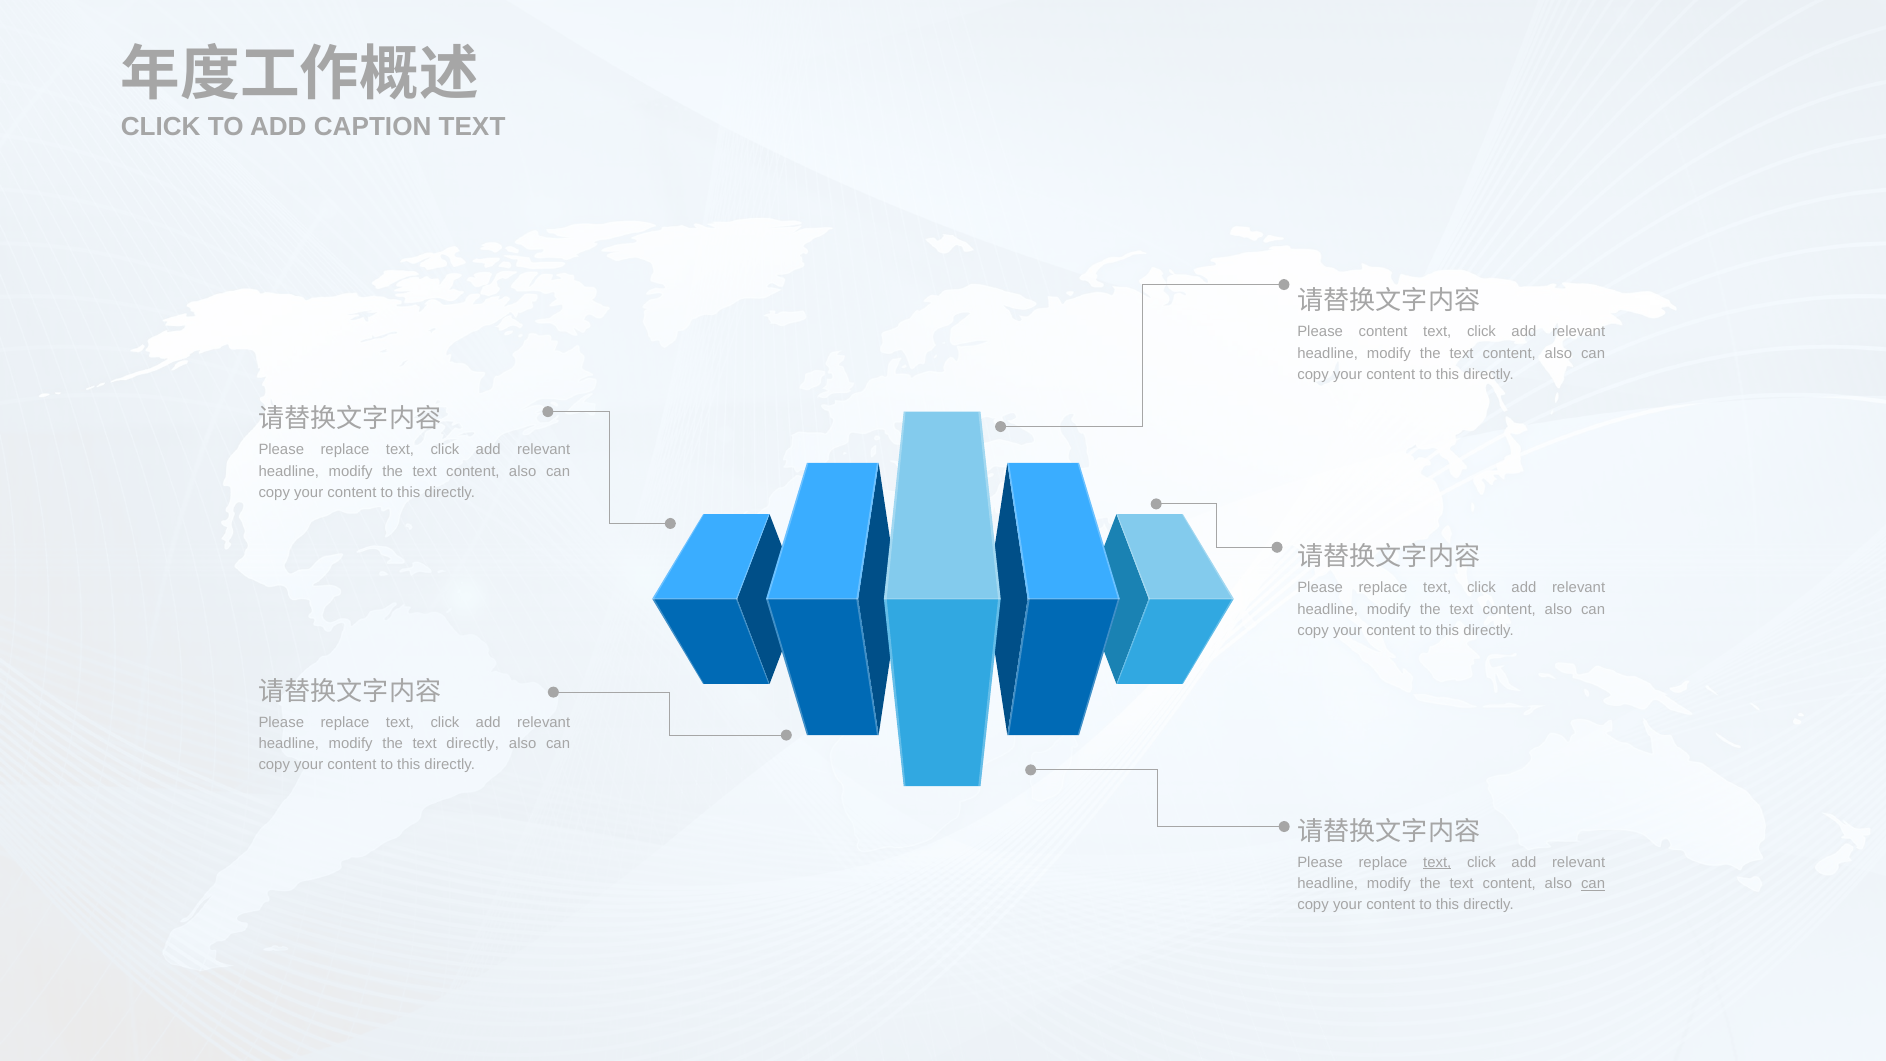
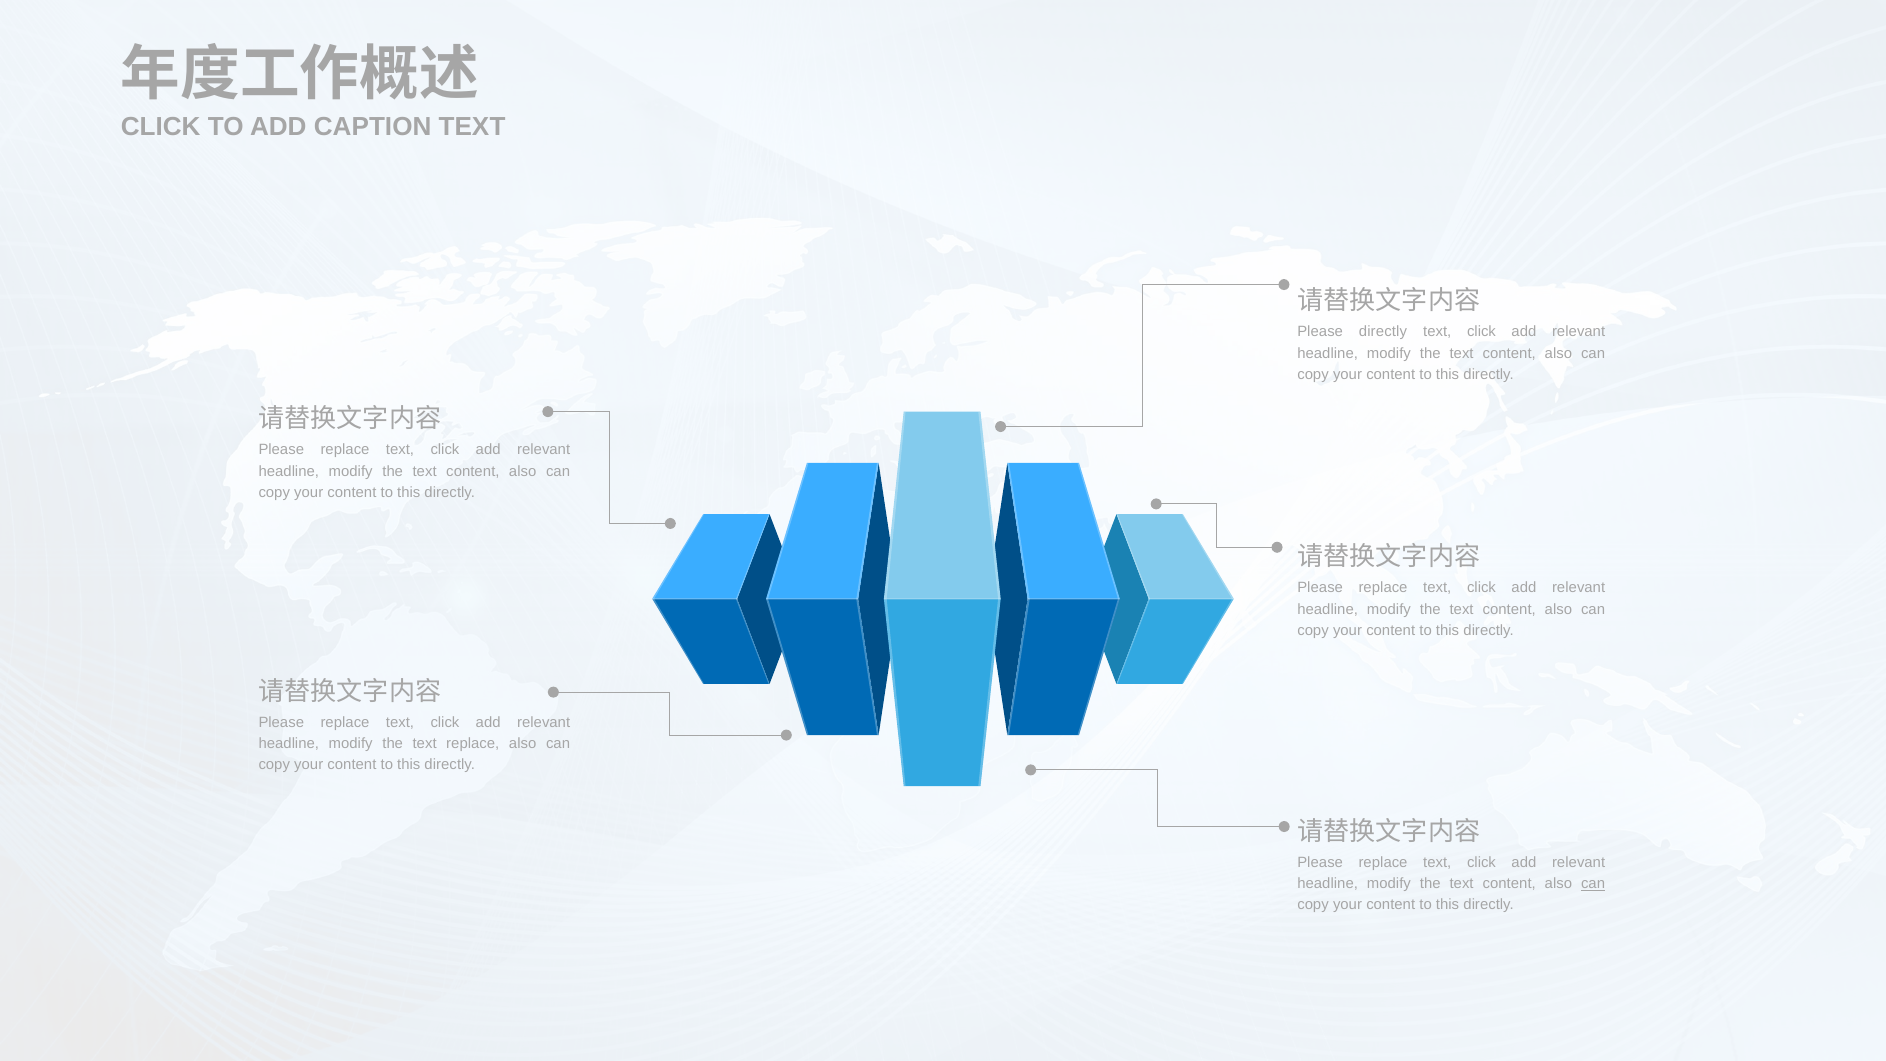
Please content: content -> directly (1383, 332)
text directly: directly -> replace (473, 743)
text underline: present -> none (1437, 862)
